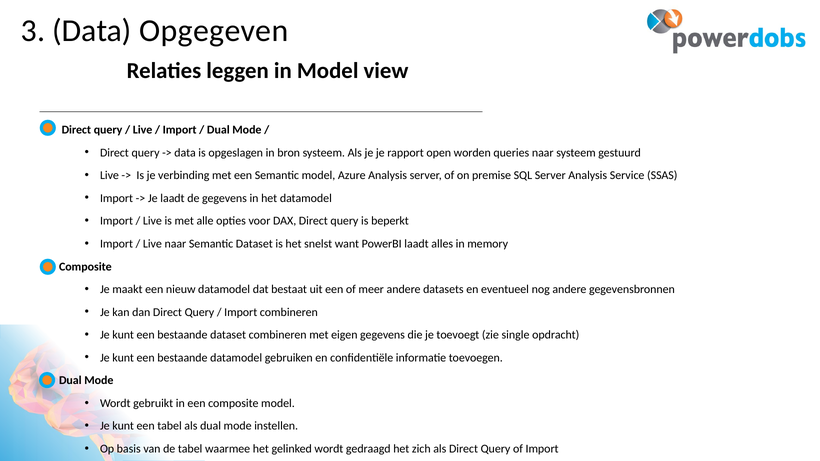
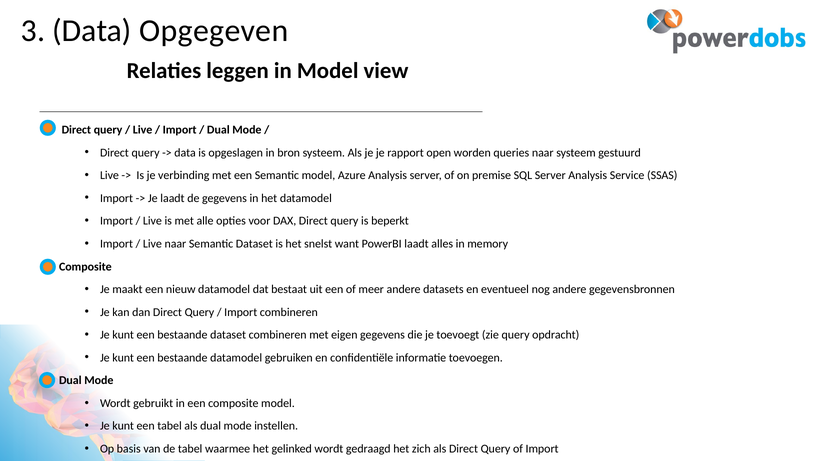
zie single: single -> query (516, 335)
